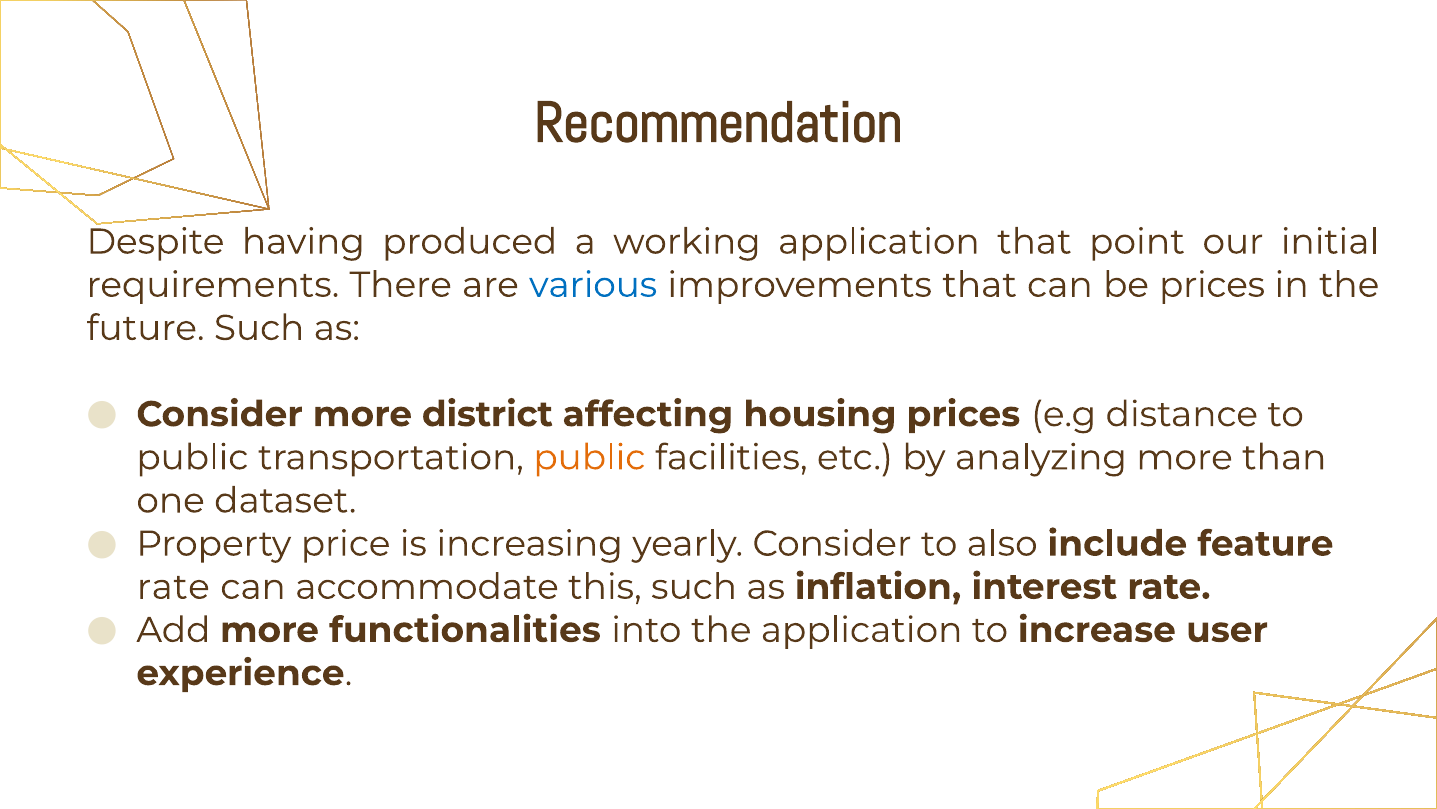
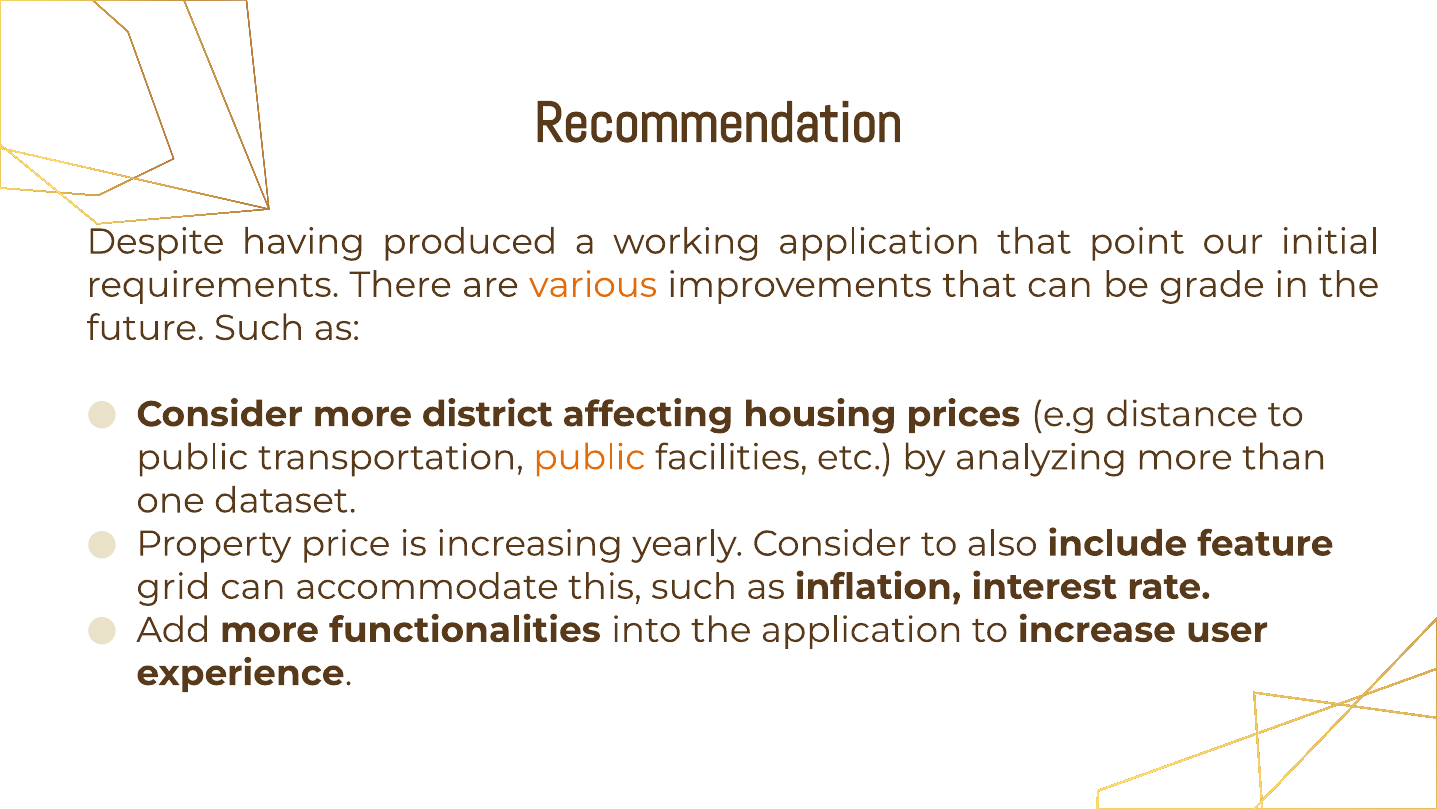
various colour: blue -> orange (593, 285)
be prices: prices -> grade (1212, 285)
rate: rate -> grid (173, 586)
